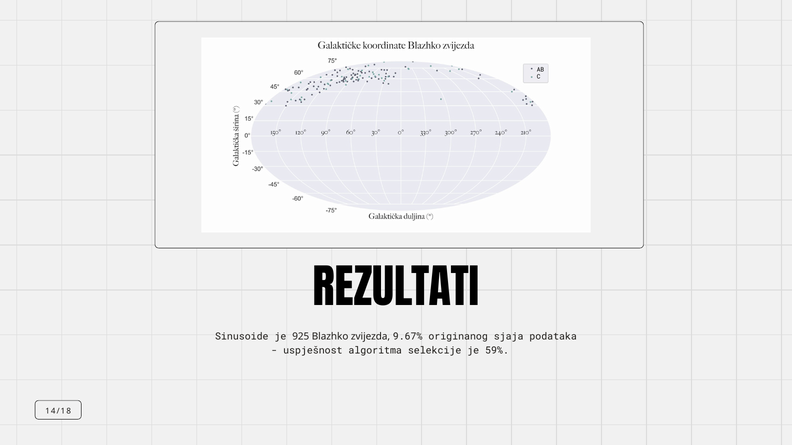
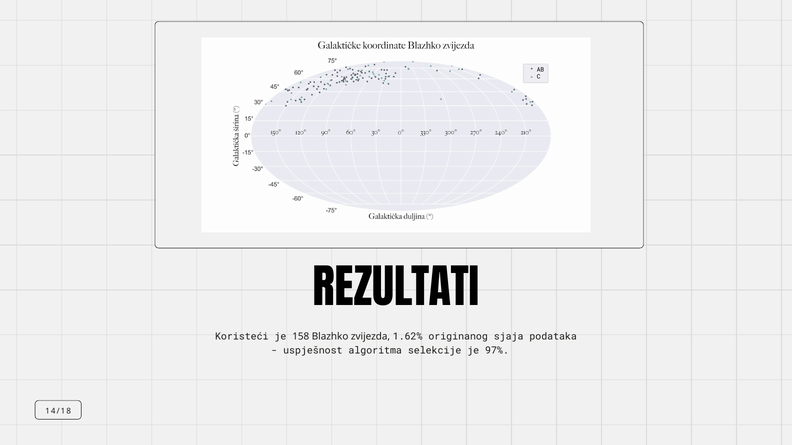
Sinusoide: Sinusoide -> Koristeći (242, 337)
925: 925 -> 158 (301, 337)
9.67%: 9.67% -> 1.62% (408, 337)
59%: 59% -> 97% (497, 351)
